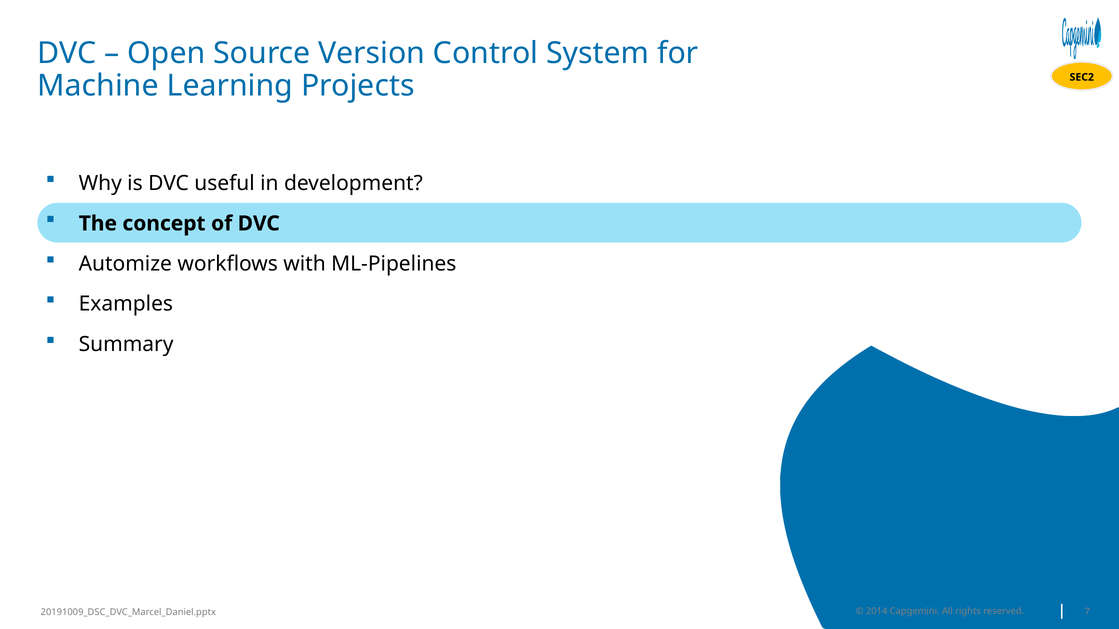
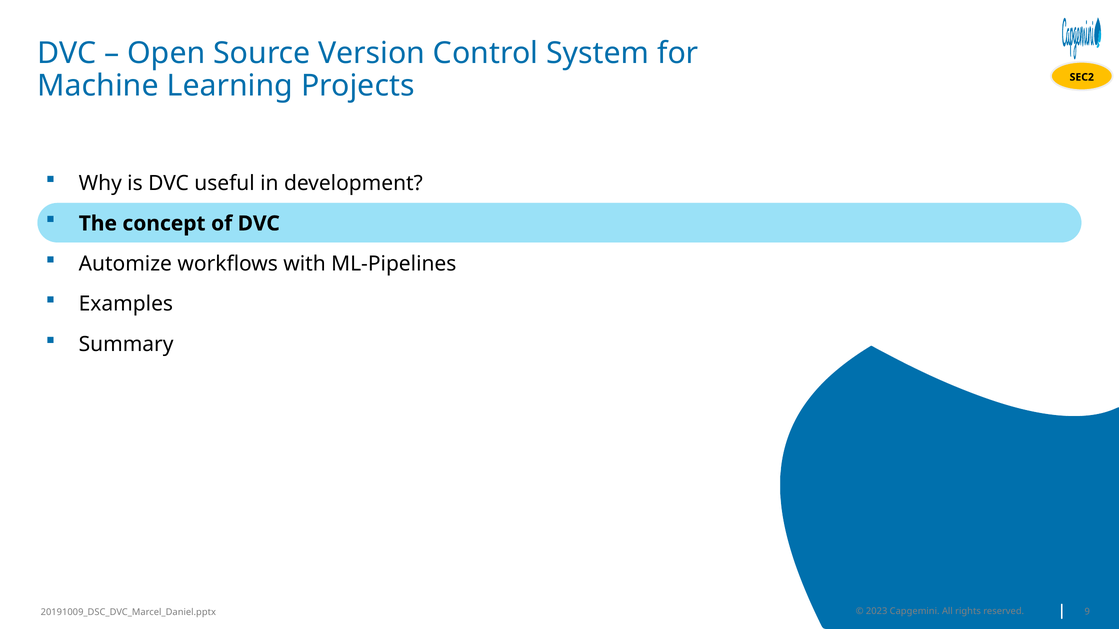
2014: 2014 -> 2023 (877, 612)
7: 7 -> 9 (1087, 612)
